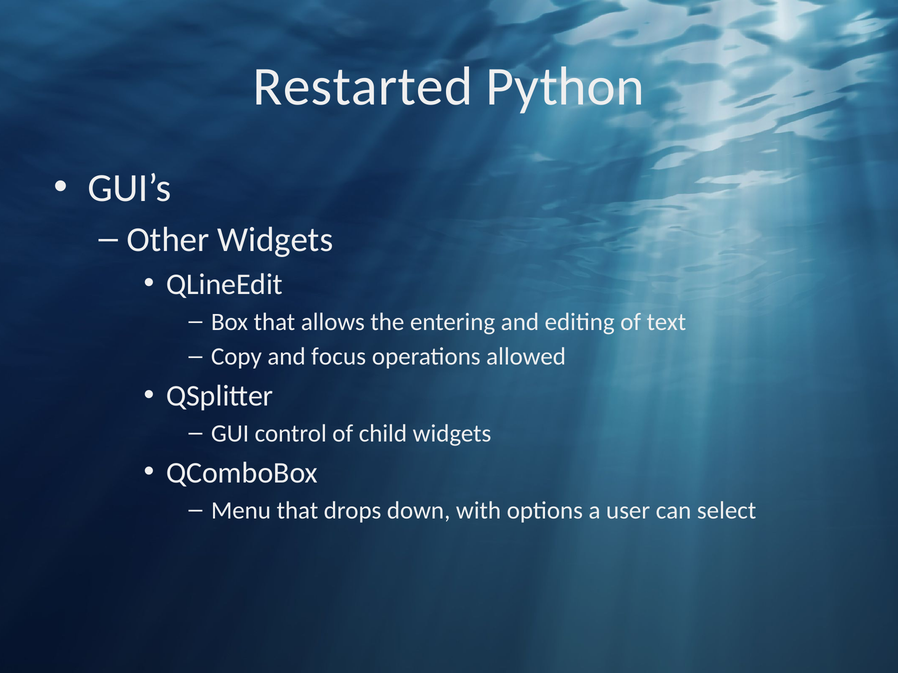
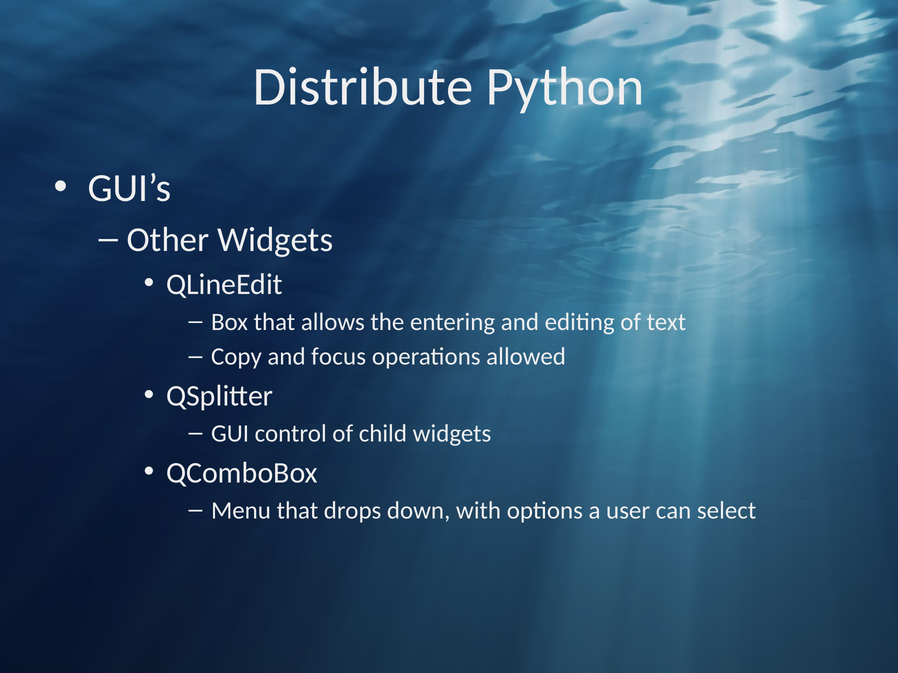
Restarted: Restarted -> Distribute (363, 87)
